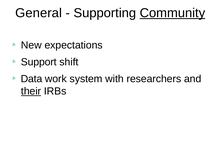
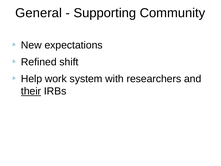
Community underline: present -> none (172, 13)
Support: Support -> Refined (39, 62)
Data: Data -> Help (32, 79)
